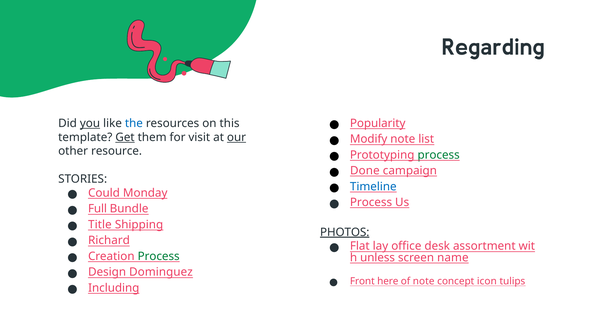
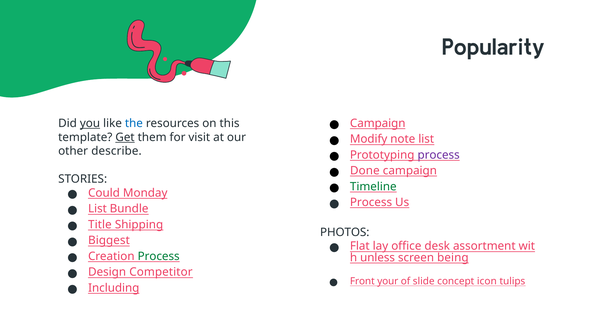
Regarding: Regarding -> Popularity (493, 47)
Popularity: Popularity -> Campaign (378, 123)
our underline: present -> none (236, 137)
resource: resource -> describe (116, 151)
process colour: green -> purple (439, 155)
Timeline colour: blue -> green (373, 187)
Full: Full -> List (97, 209)
PHOTOS underline: present -> none (345, 232)
Richard: Richard -> Biggest (109, 241)
name: name -> being (453, 258)
Dominguez: Dominguez -> Competitor (161, 272)
here: here -> your (388, 282)
of note: note -> slide (424, 282)
